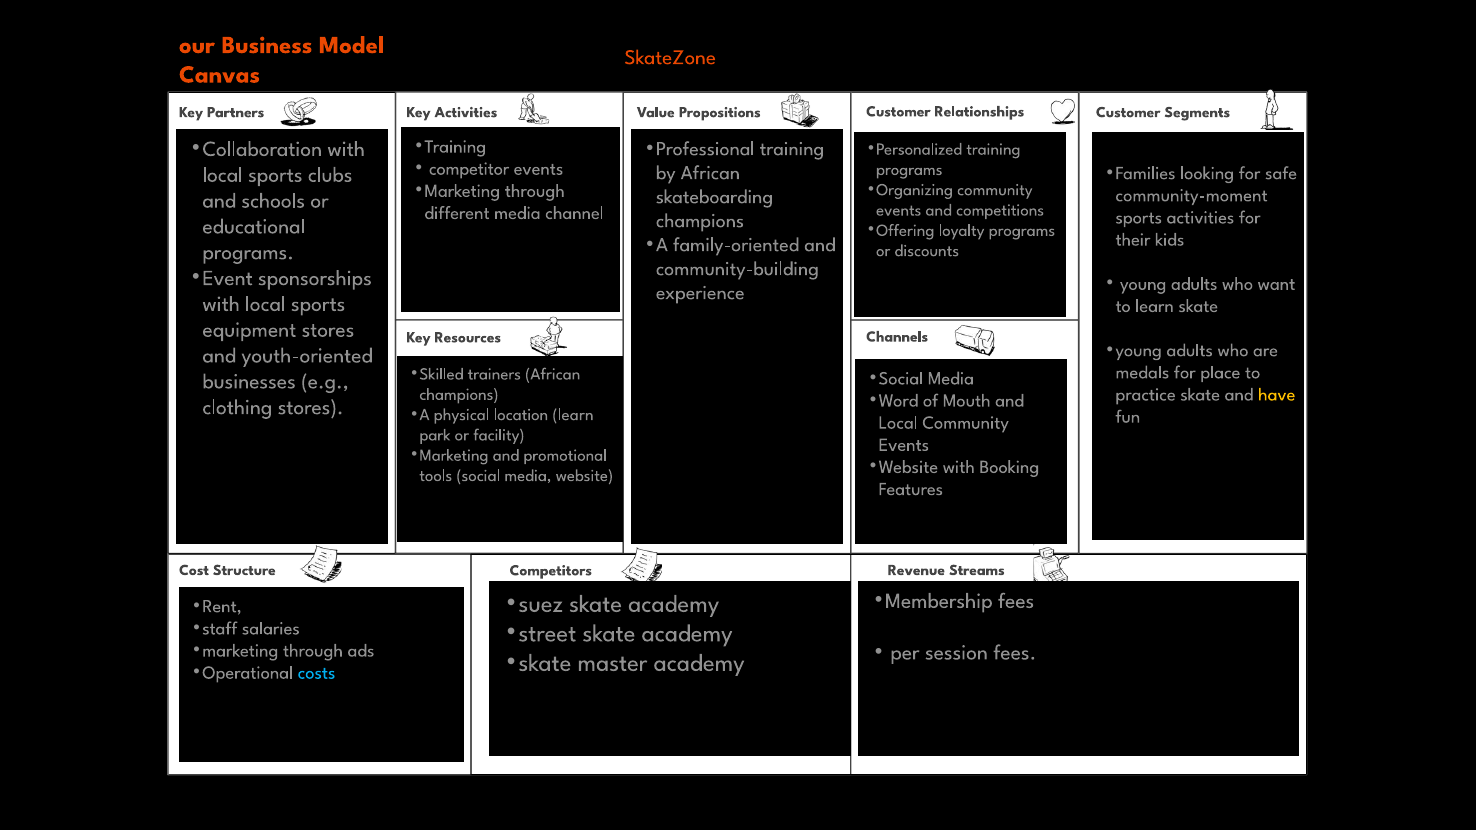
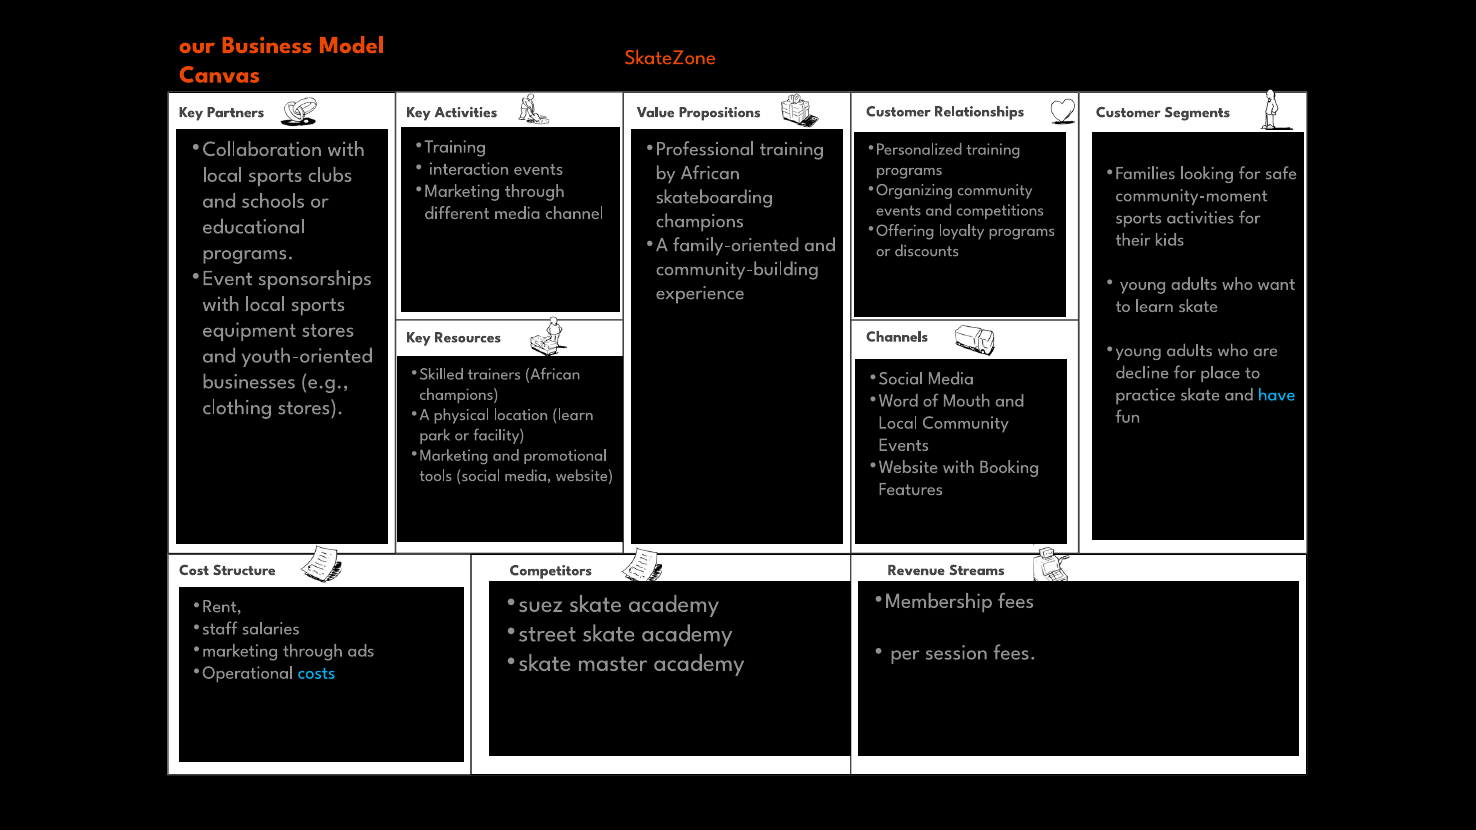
competitor: competitor -> interaction (469, 169)
medals: medals -> decline (1142, 372)
have colour: yellow -> light blue (1277, 394)
